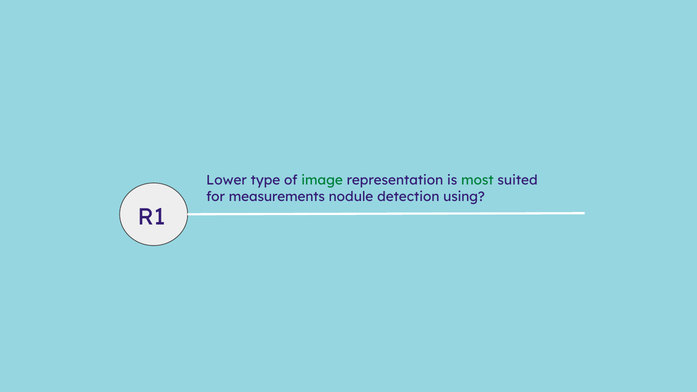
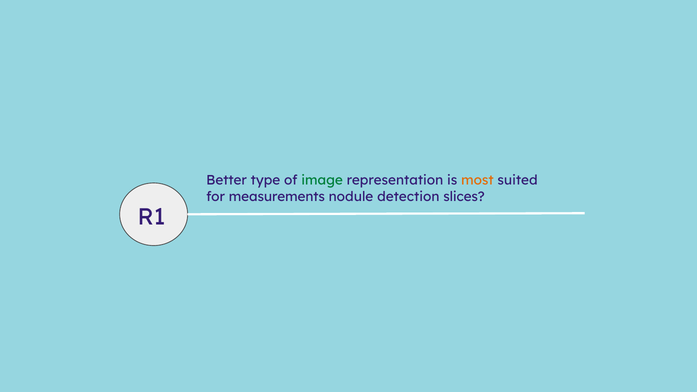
Lower: Lower -> Better (227, 180)
most colour: green -> orange (477, 180)
using: using -> slices (464, 197)
